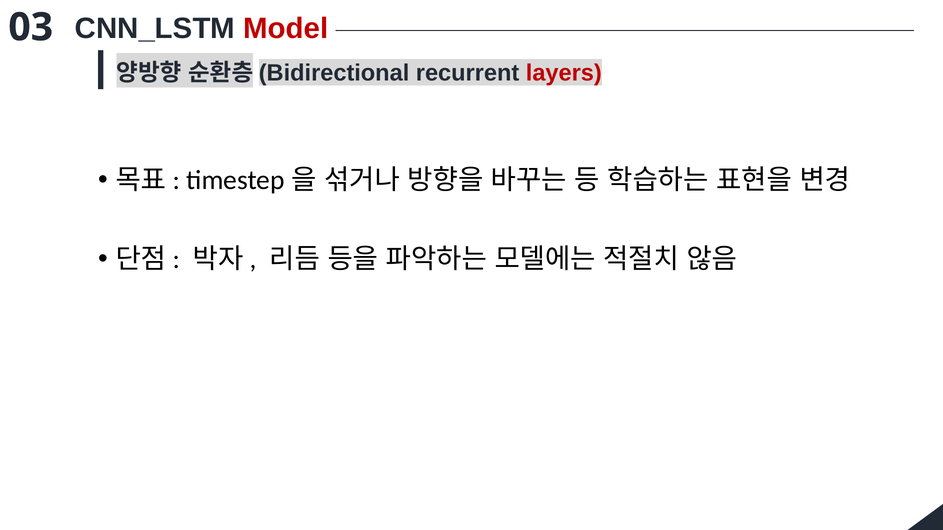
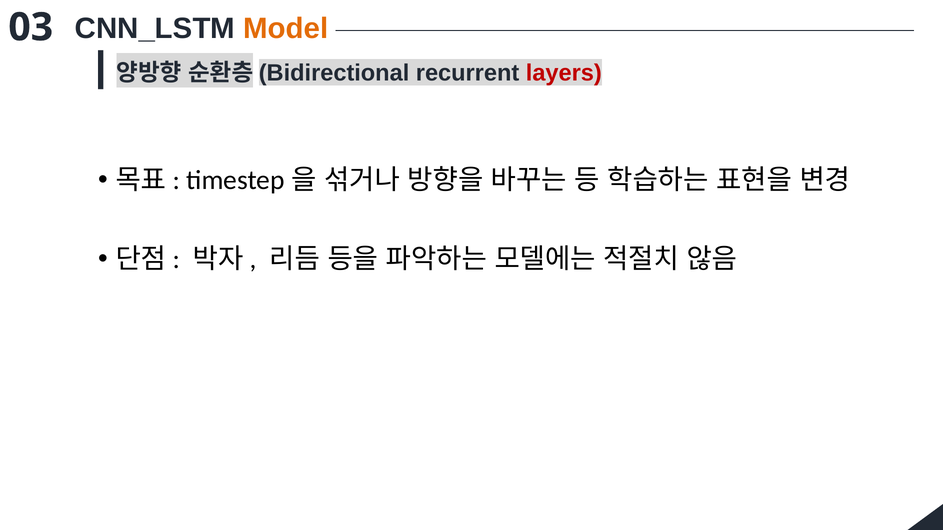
Model colour: red -> orange (286, 28)
